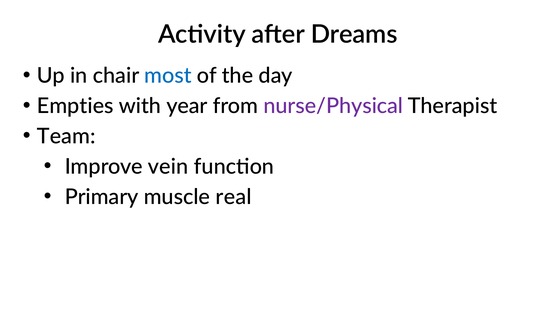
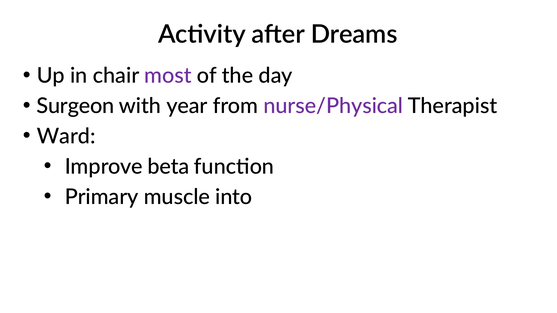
most colour: blue -> purple (168, 76)
Empties: Empties -> Surgeon (75, 106)
Team: Team -> Ward (66, 137)
vein: vein -> beta (168, 167)
real: real -> into (234, 197)
